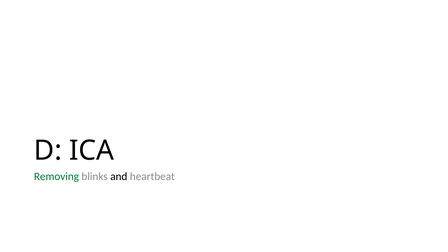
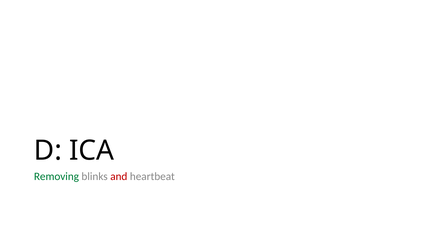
and colour: black -> red (119, 176)
